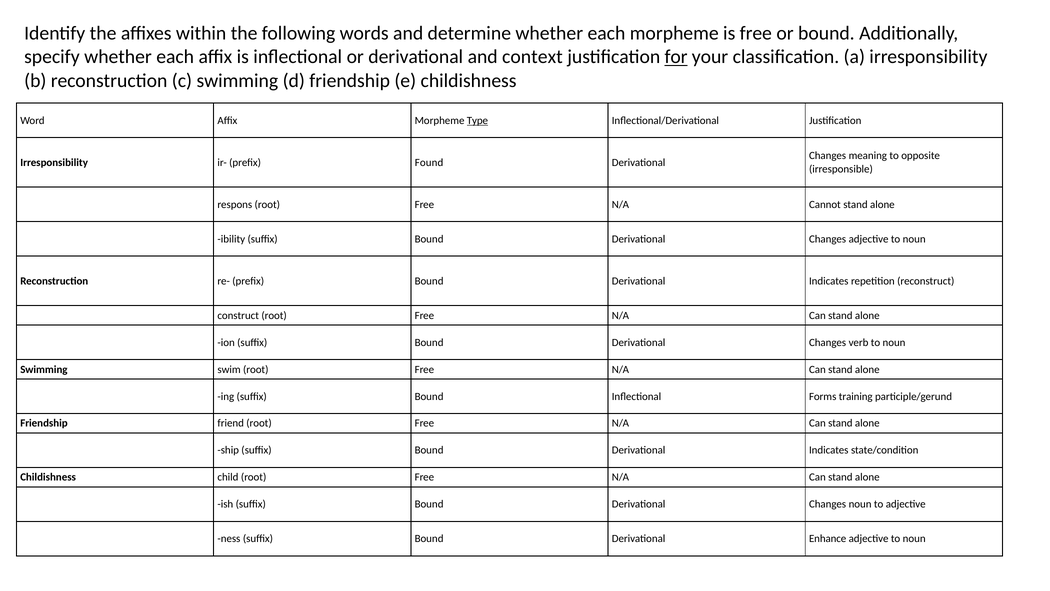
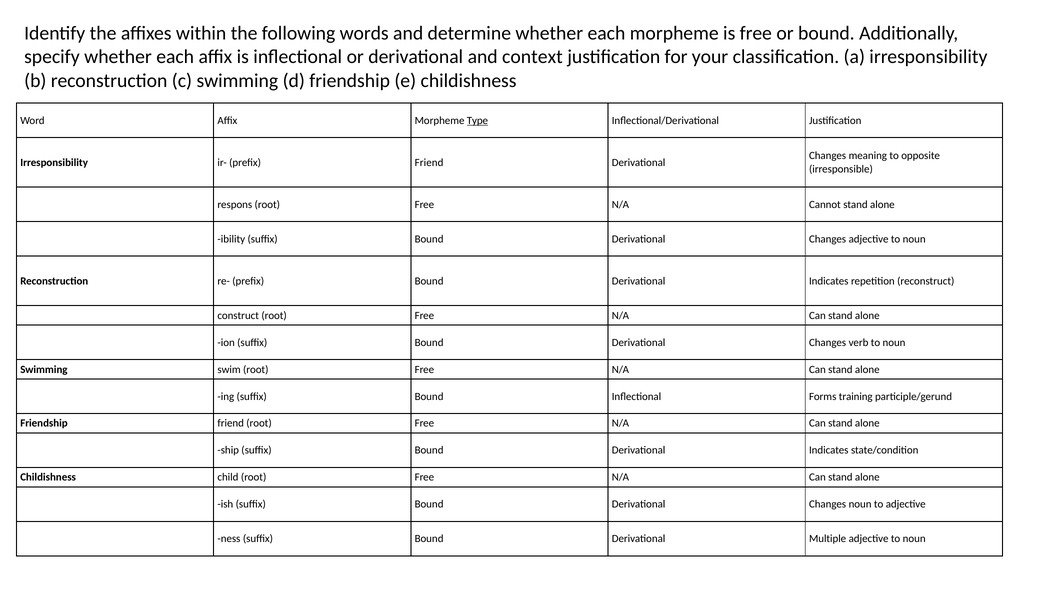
for underline: present -> none (676, 57)
prefix Found: Found -> Friend (429, 162)
Enhance: Enhance -> Multiple (828, 538)
